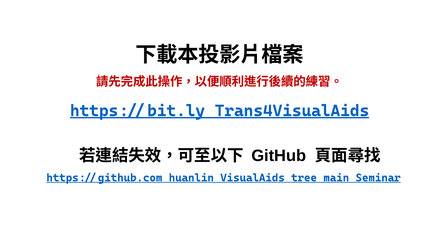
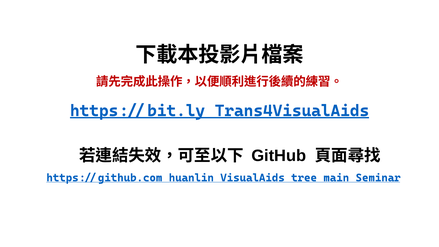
https://github.com/huanlin/VisualAids/tree/main/Seminar underline: present -> none (224, 178)
